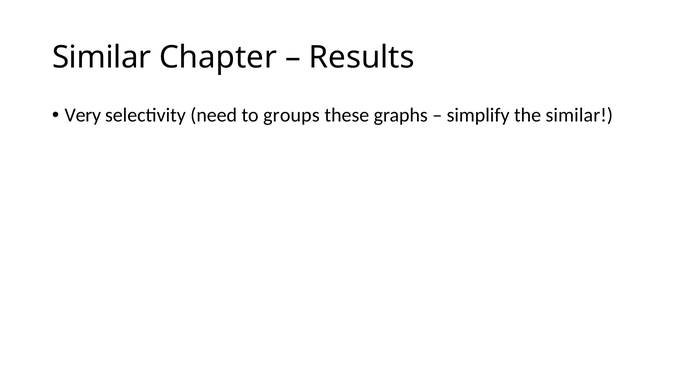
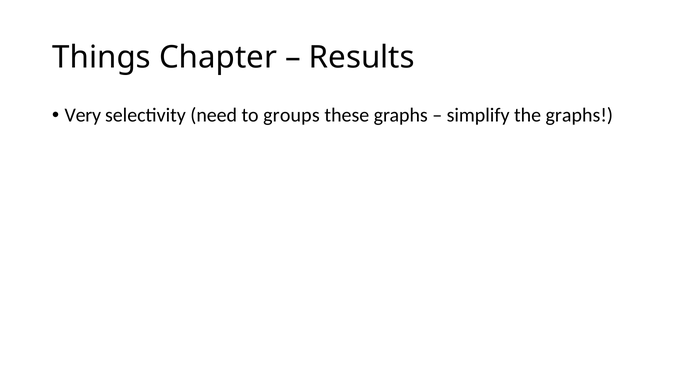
Similar: Similar -> Things (102, 57)
the similar: similar -> graphs (579, 115)
